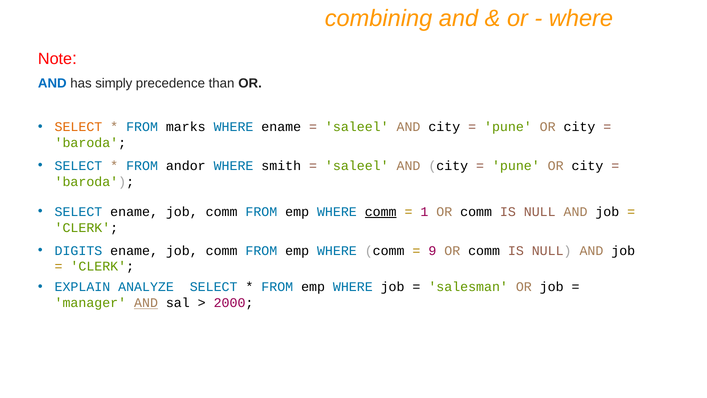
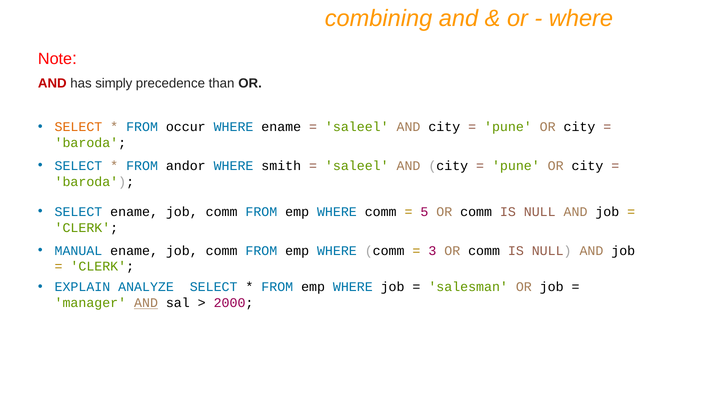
AND colour: blue -> red (52, 84)
marks: marks -> occur (186, 127)
comm underline: present -> none (381, 212)
1: 1 -> 5 (424, 212)
DIGITS: DIGITS -> MANUAL (78, 250)
9: 9 -> 3 (432, 250)
